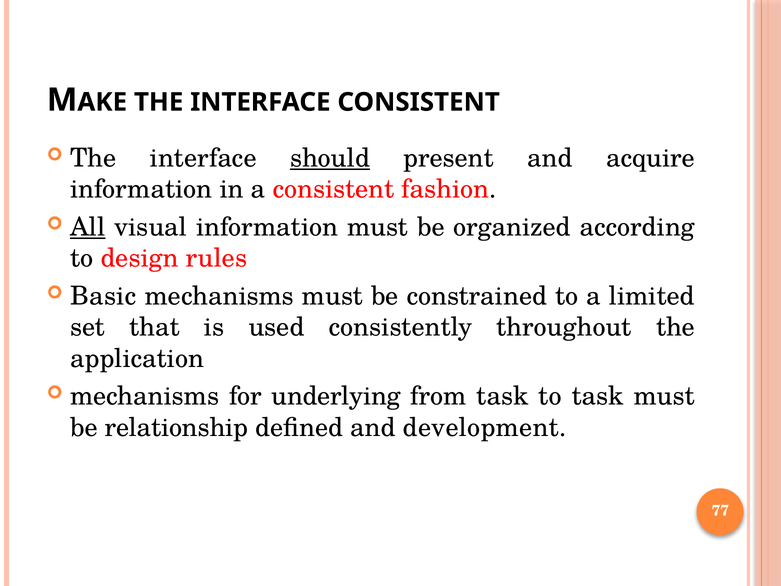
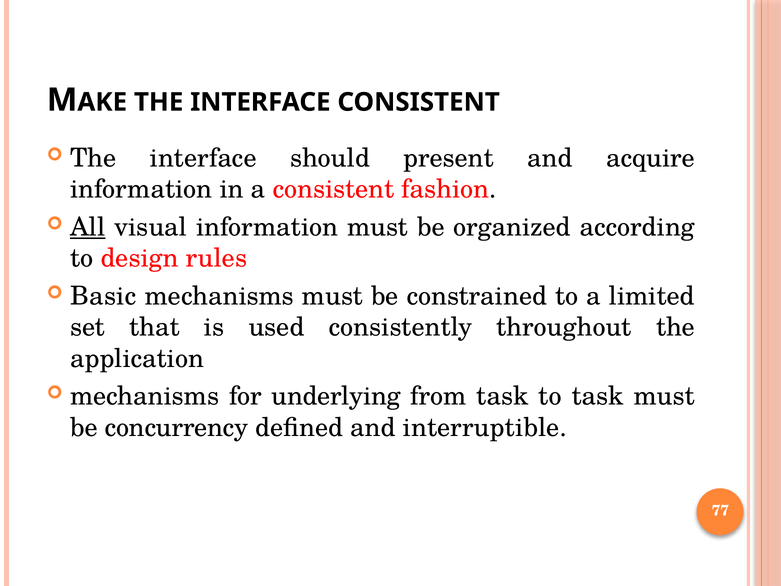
should underline: present -> none (330, 158)
relationship: relationship -> concurrency (177, 427)
development: development -> interruptible (485, 427)
